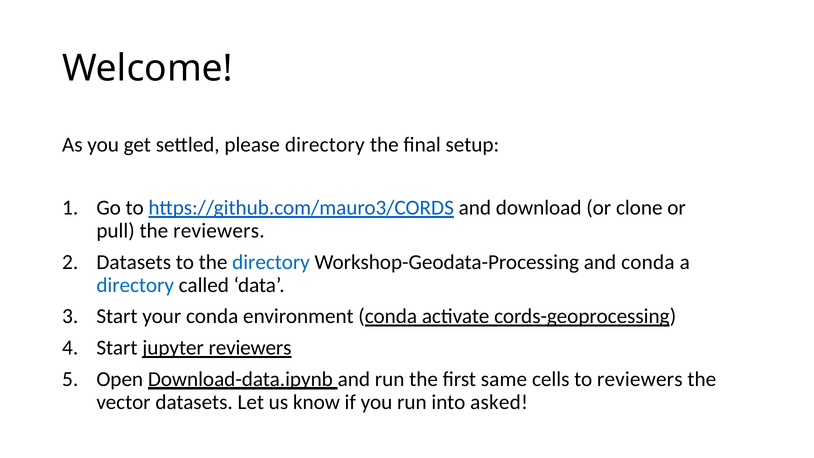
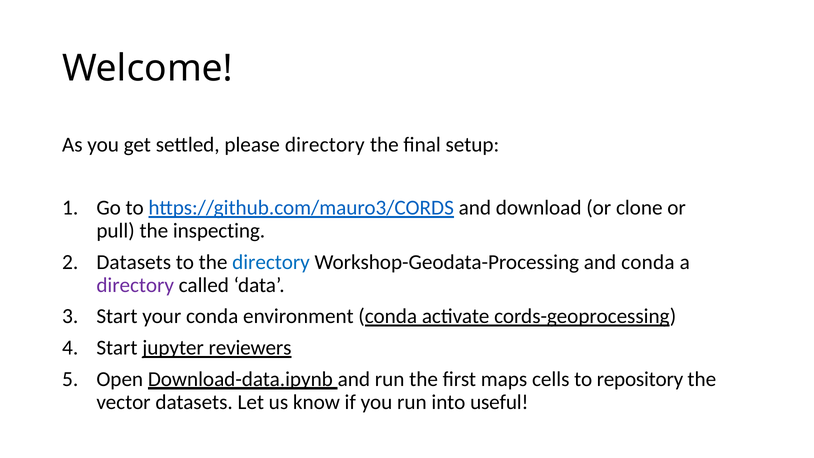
the reviewers: reviewers -> inspecting (219, 231)
directory colour: blue -> purple (135, 285)
same: same -> maps (504, 379)
to reviewers: reviewers -> repository (640, 379)
asked: asked -> useful (499, 402)
